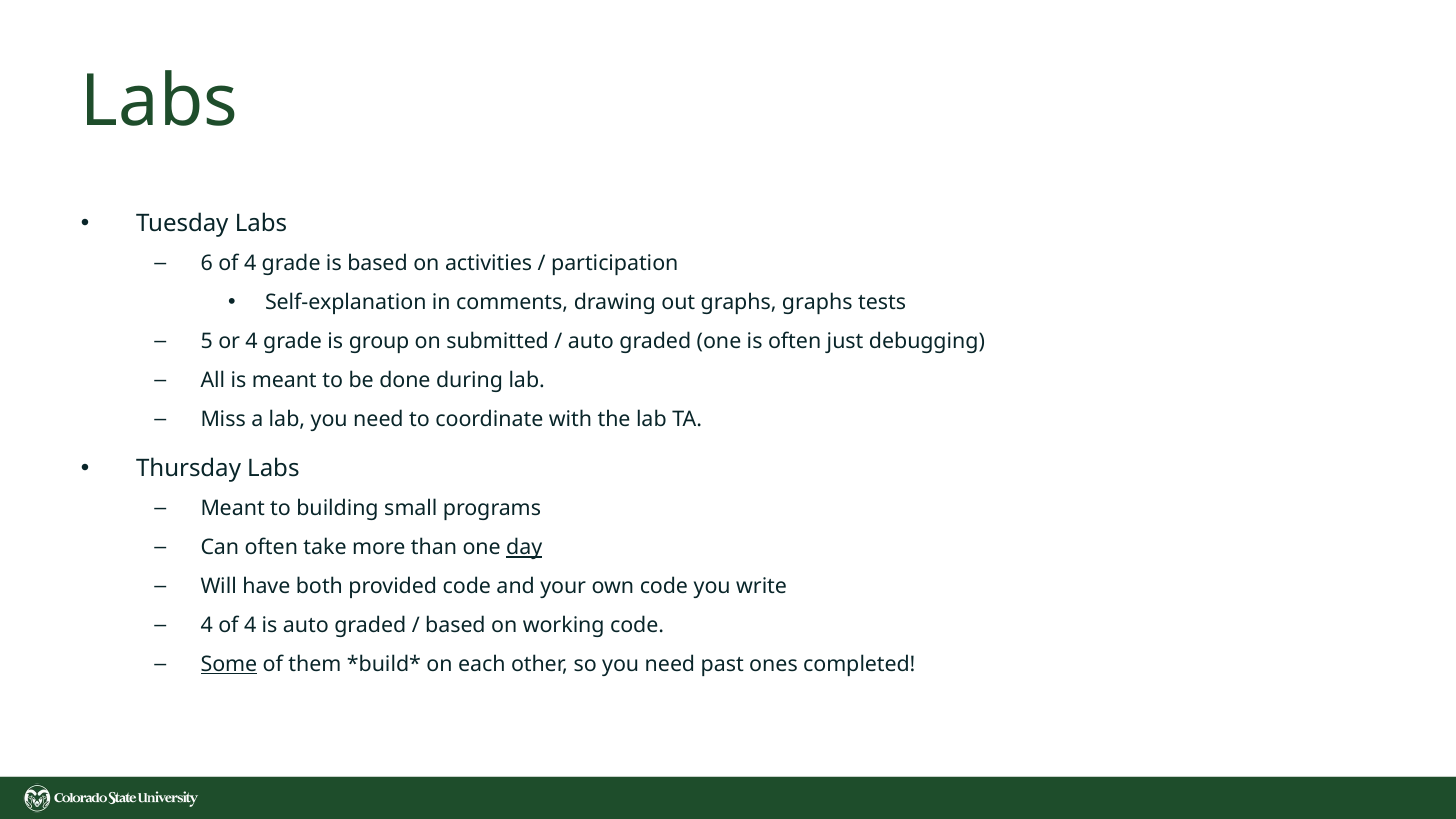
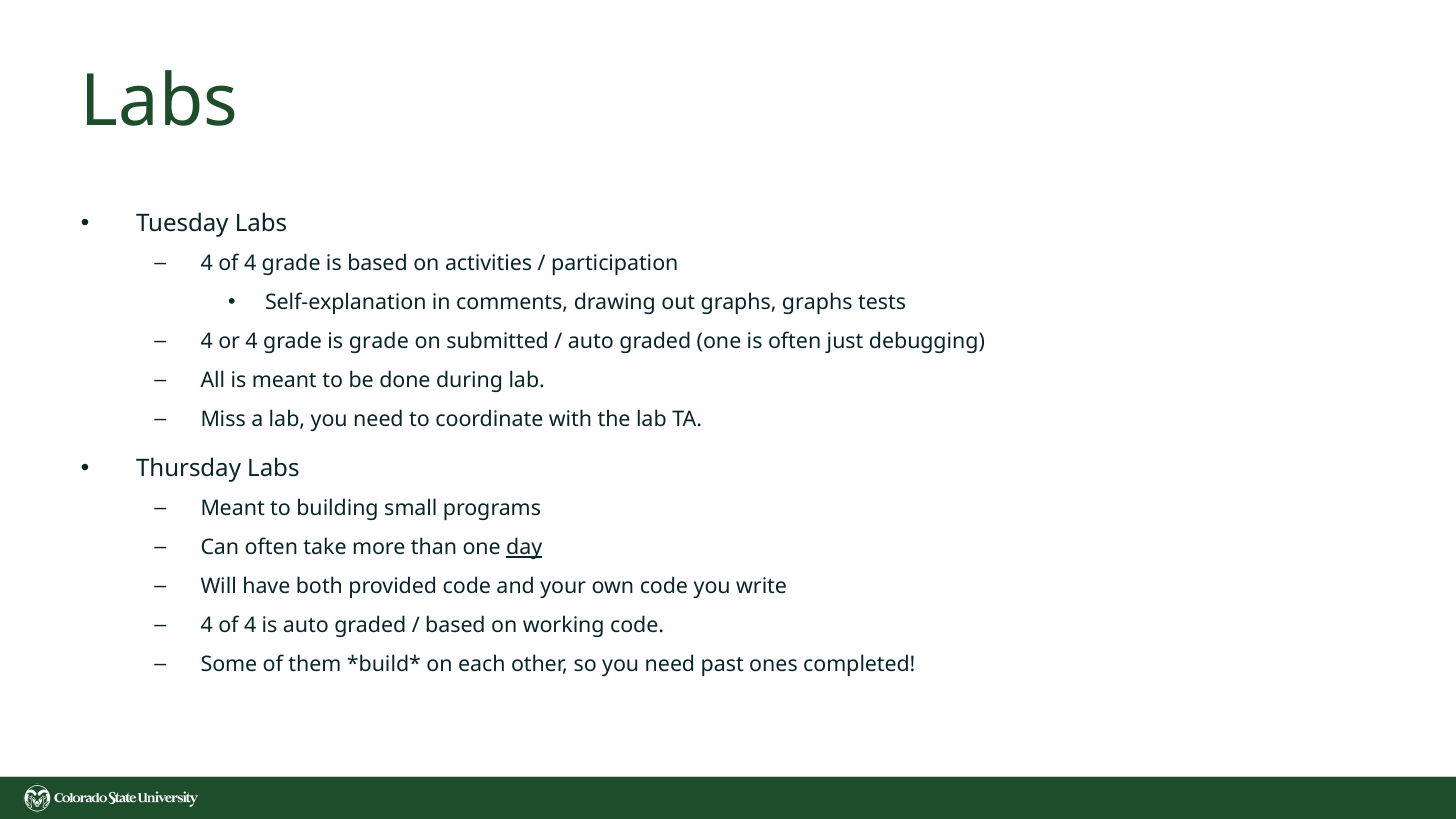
6: 6 -> 4 (207, 264)
5: 5 -> 4 (207, 342)
is group: group -> grade (379, 342)
Some underline: present -> none (229, 664)
